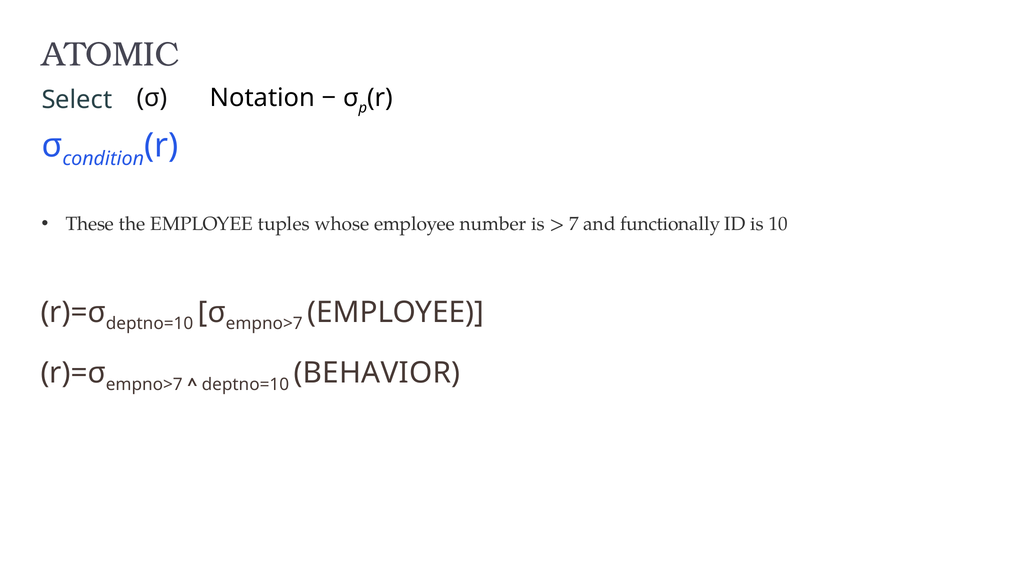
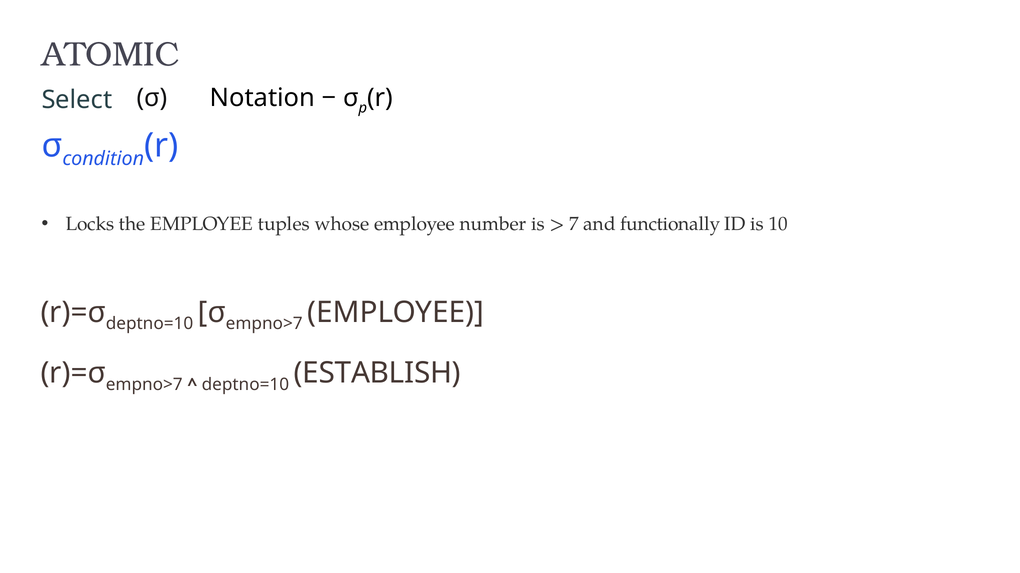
These: These -> Locks (90, 224)
BEHAVIOR: BEHAVIOR -> ESTABLISH (377, 374)
